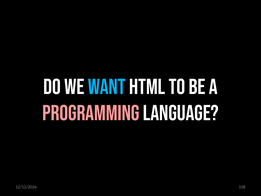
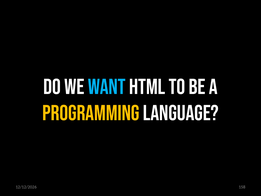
PROGRAMMING colour: pink -> yellow (91, 113)
